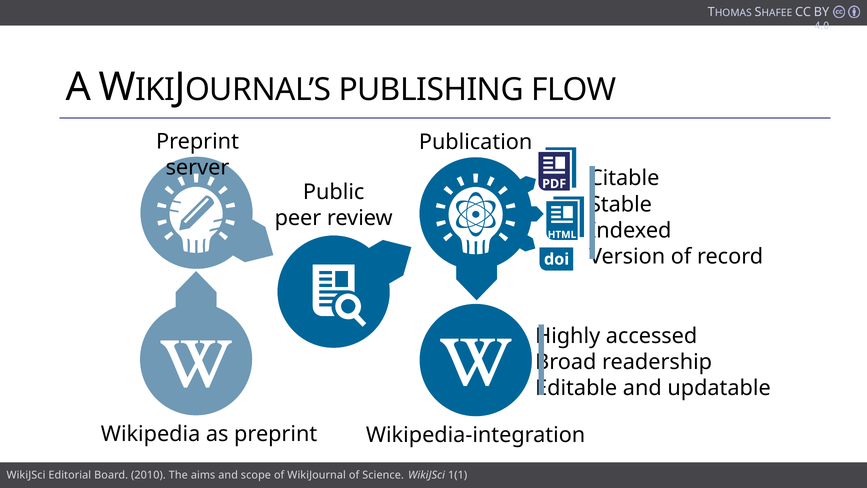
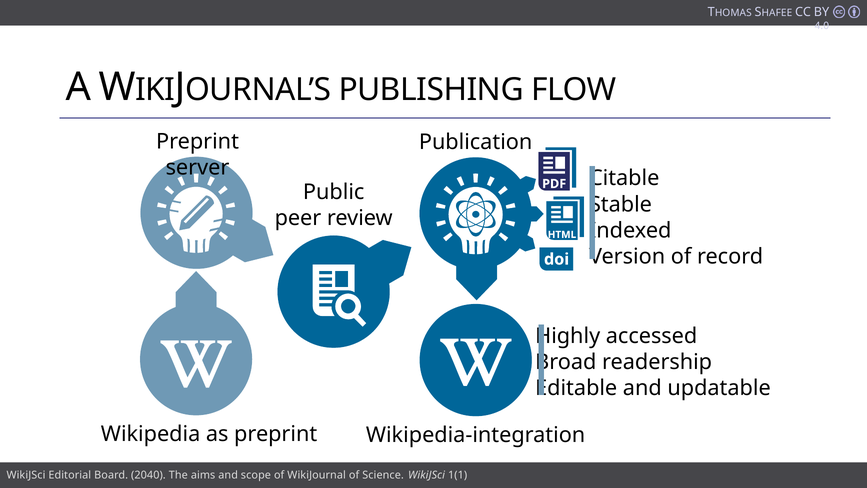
2010: 2010 -> 2040 (148, 475)
